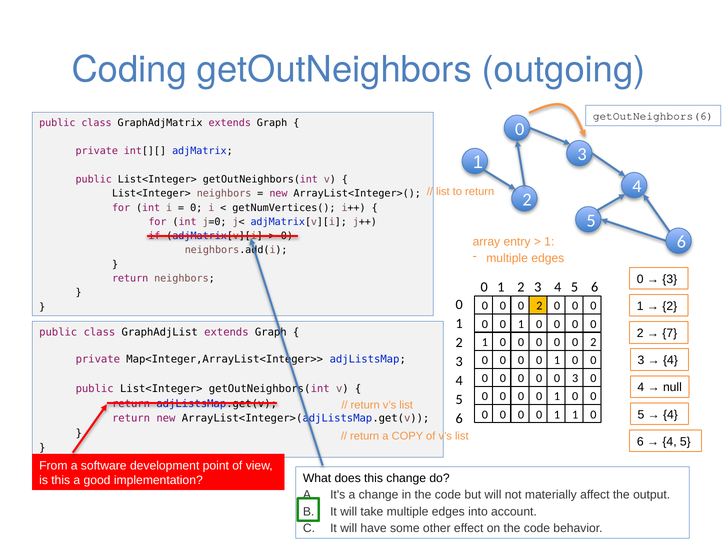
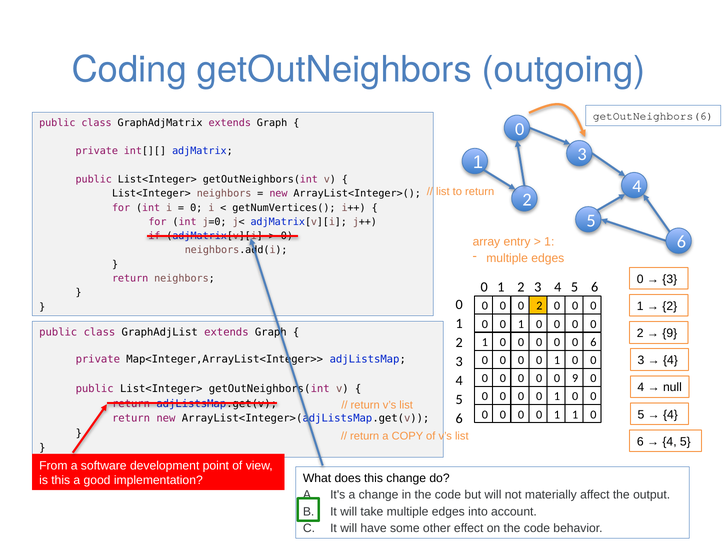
7: 7 -> 9 (670, 333)
0 2: 2 -> 6 (593, 342)
0 3: 3 -> 9 (575, 378)
